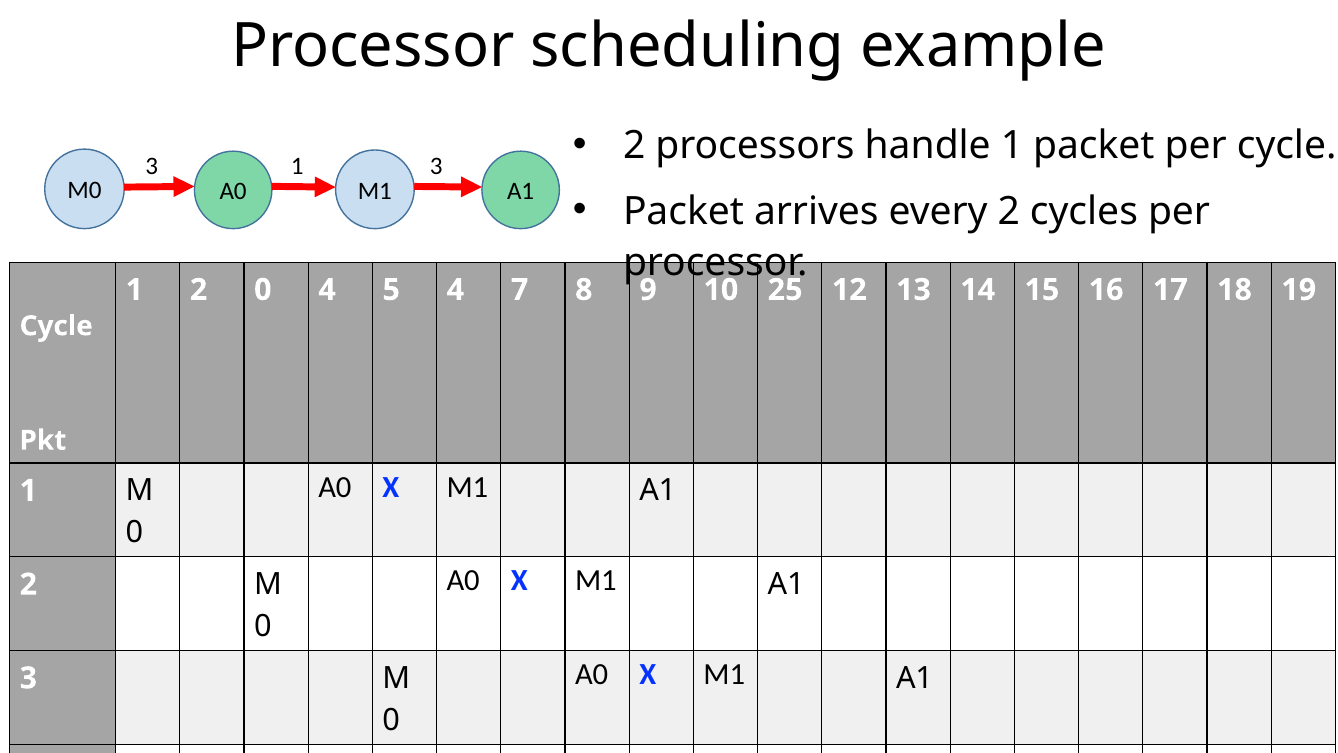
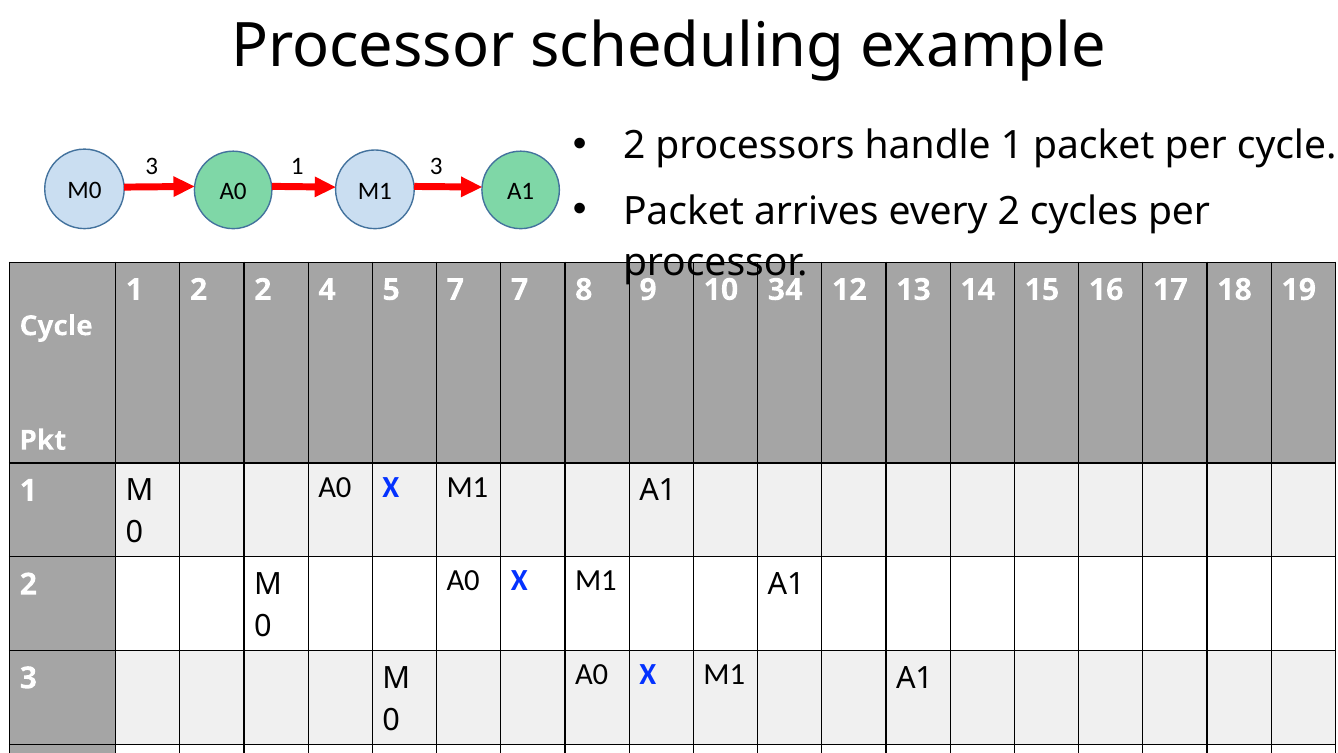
2 0: 0 -> 2 (263, 290)
5 4: 4 -> 7 (455, 290)
25: 25 -> 34 (785, 290)
